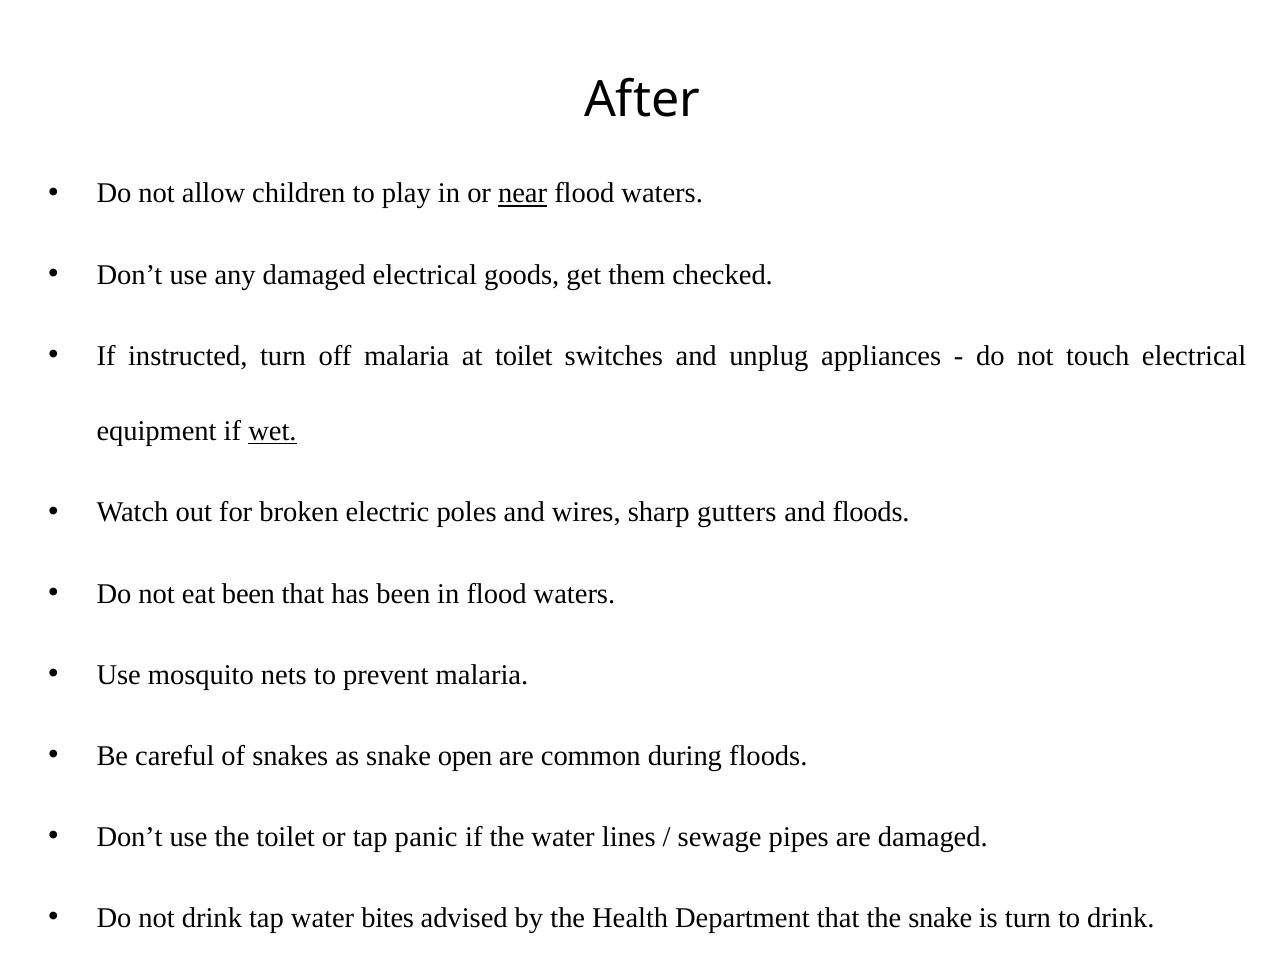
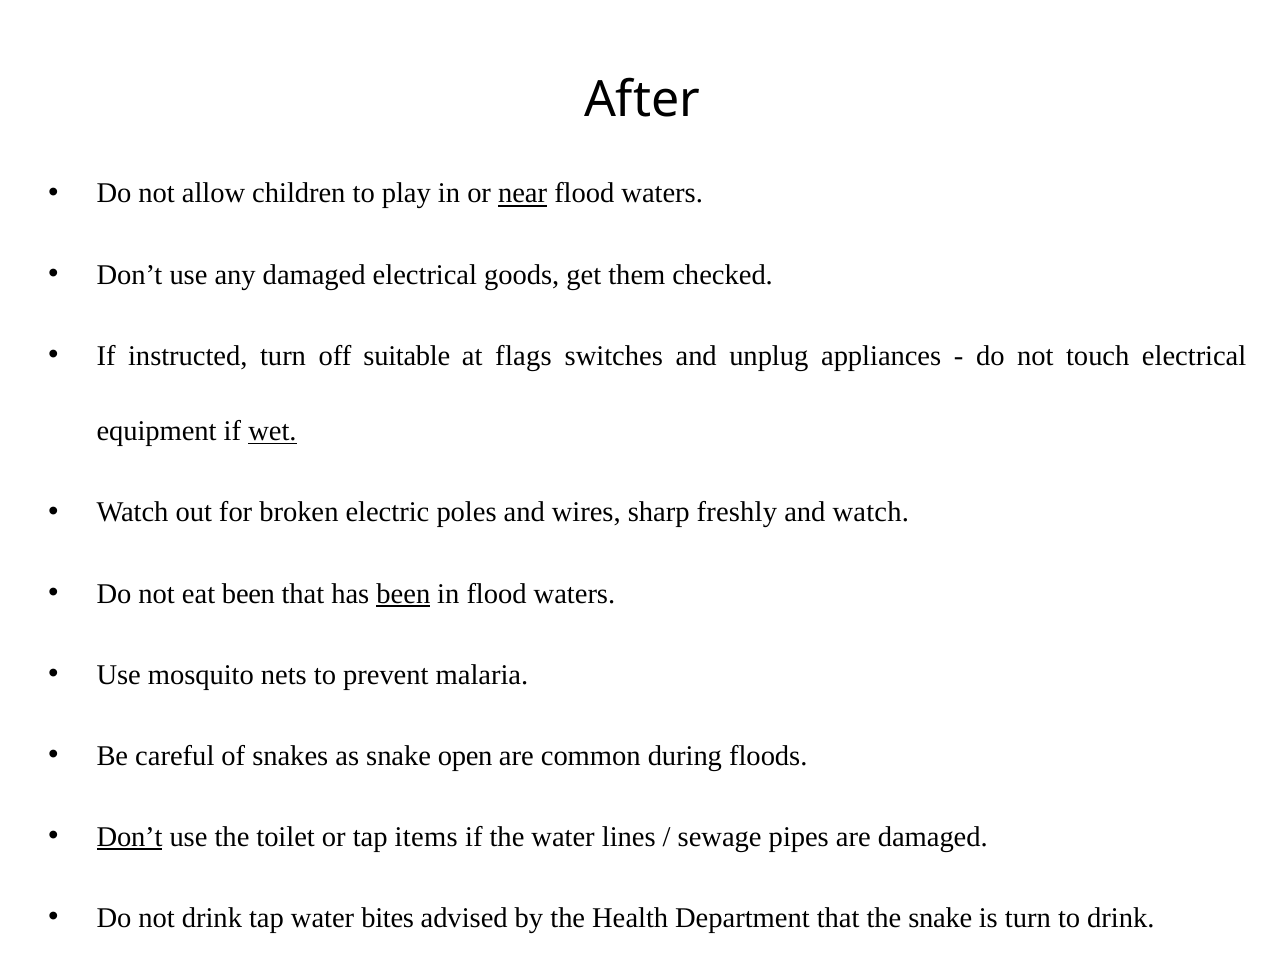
off malaria: malaria -> suitable (407, 356)
at toilet: toilet -> flags (524, 356)
gutters: gutters -> freshly (737, 513)
and floods: floods -> watch (871, 513)
been underline: none -> present (403, 594)
Don’t underline: none -> present (130, 837)
panic: panic -> items (426, 837)
